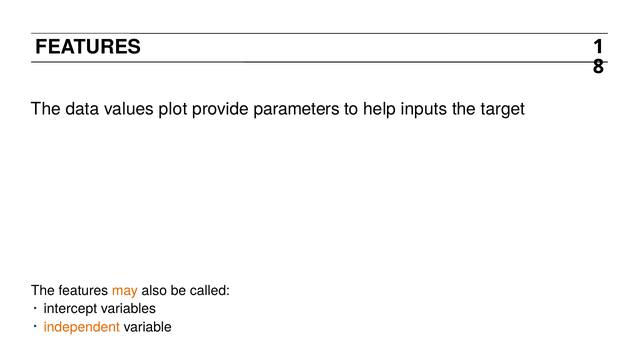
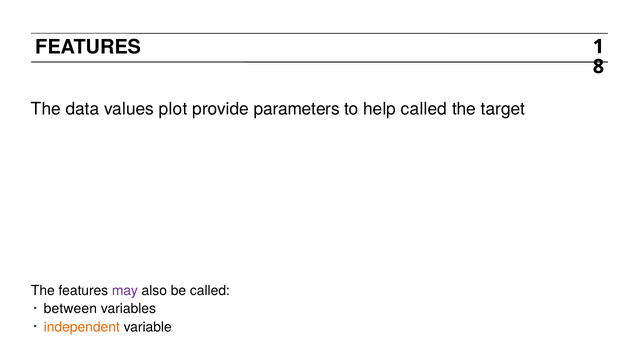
help inputs: inputs -> called (424, 109)
may colour: orange -> purple (125, 290)
intercept: intercept -> between (70, 309)
